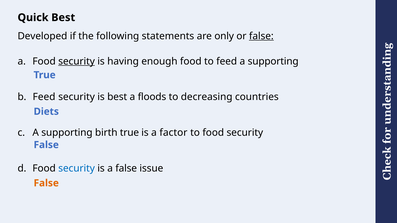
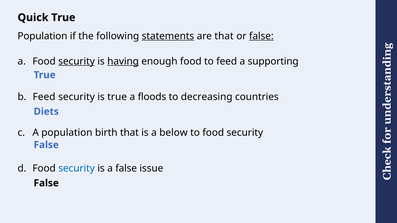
Quick Best: Best -> True (63, 18)
Developed: Developed -> Population (42, 36)
statements underline: none -> present (168, 36)
are only: only -> that (224, 36)
having underline: none -> present (123, 61)
is best: best -> true (117, 97)
supporting: supporting -> population (67, 133)
birth true: true -> that (129, 133)
factor: factor -> below (173, 133)
False colour: orange -> black (46, 183)
